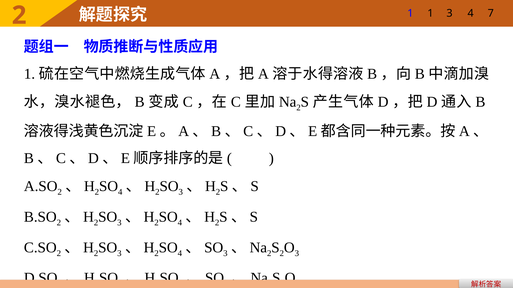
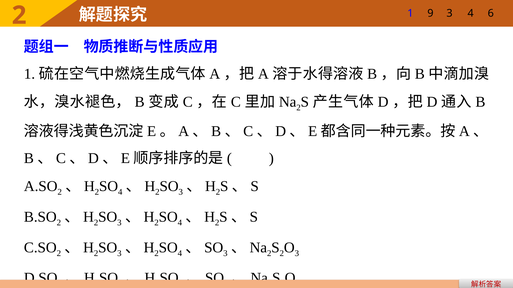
1 1: 1 -> 9 (430, 13)
7: 7 -> 6 (491, 13)
